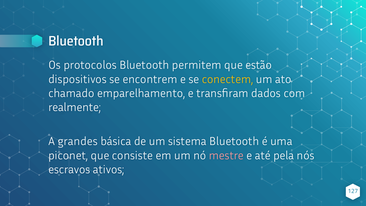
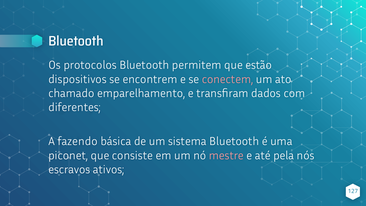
conectem colour: yellow -> pink (228, 79)
realmente: realmente -> diferentes (75, 107)
grandes: grandes -> fazendo (78, 141)
